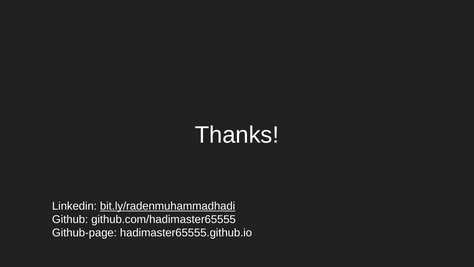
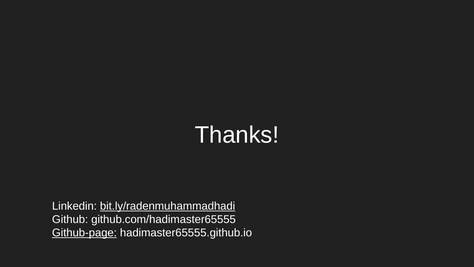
Github-page underline: none -> present (84, 233)
